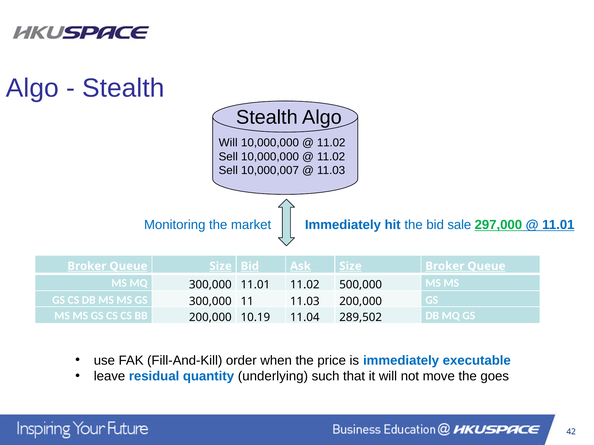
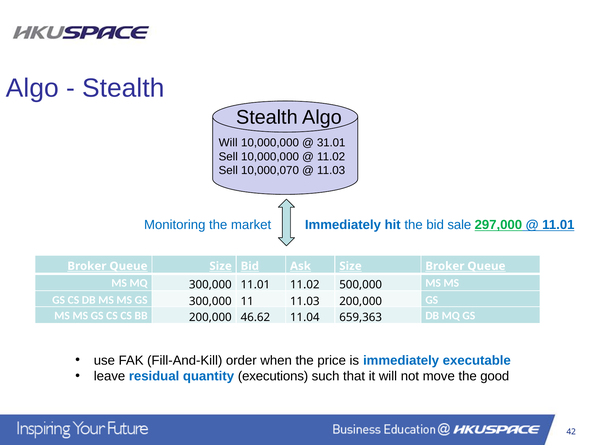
11.02: 11.02 -> 31.01 (331, 143)
10,000,007: 10,000,007 -> 10,000,070 (270, 171)
10.19: 10.19 -> 46.62 (255, 318)
289,502: 289,502 -> 659,363 (361, 318)
underlying: underlying -> executions (273, 377)
goes: goes -> good (495, 377)
